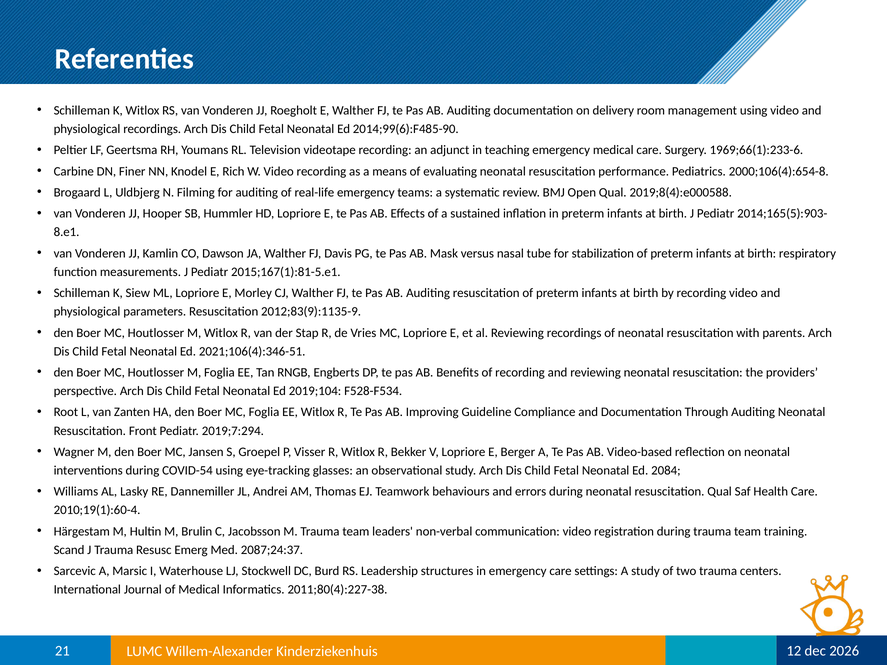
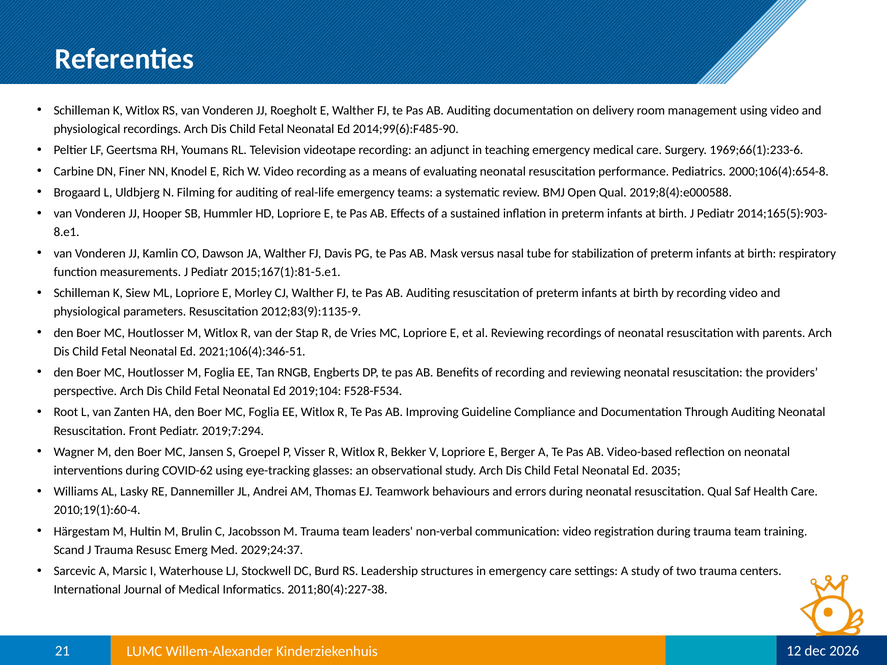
COVID-54: COVID-54 -> COVID-62 (187, 471)
2084: 2084 -> 2035 (666, 471)
2087;24:37: 2087;24:37 -> 2029;24:37 (272, 550)
